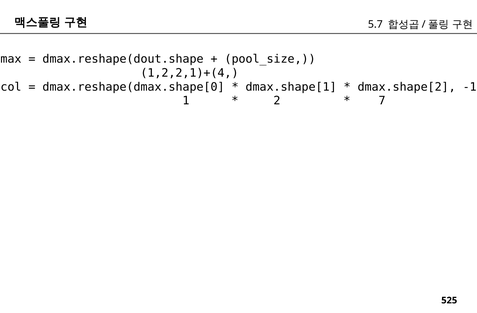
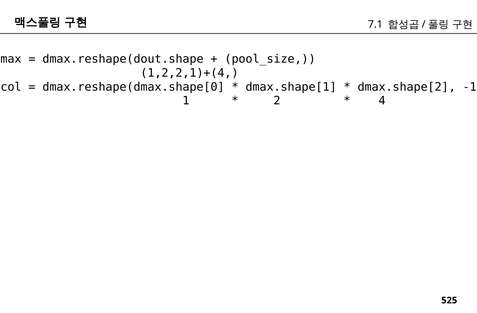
5.7: 5.7 -> 7.1 (375, 24)
7: 7 -> 4 (382, 101)
